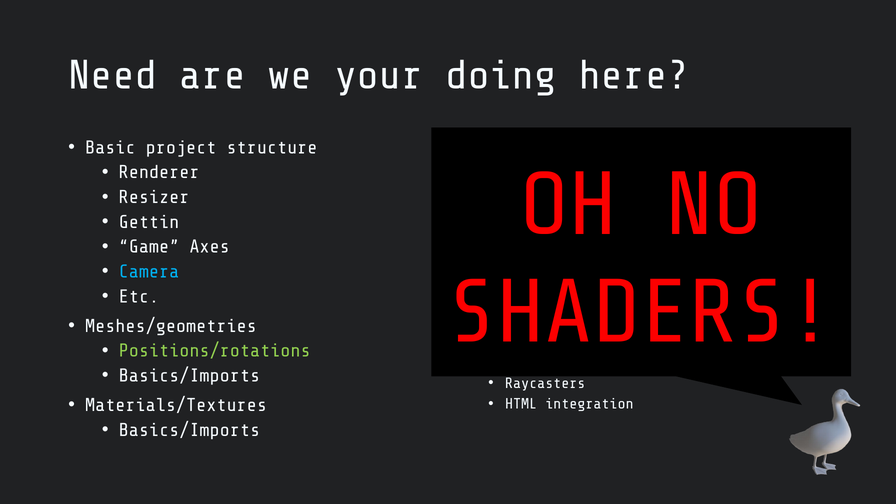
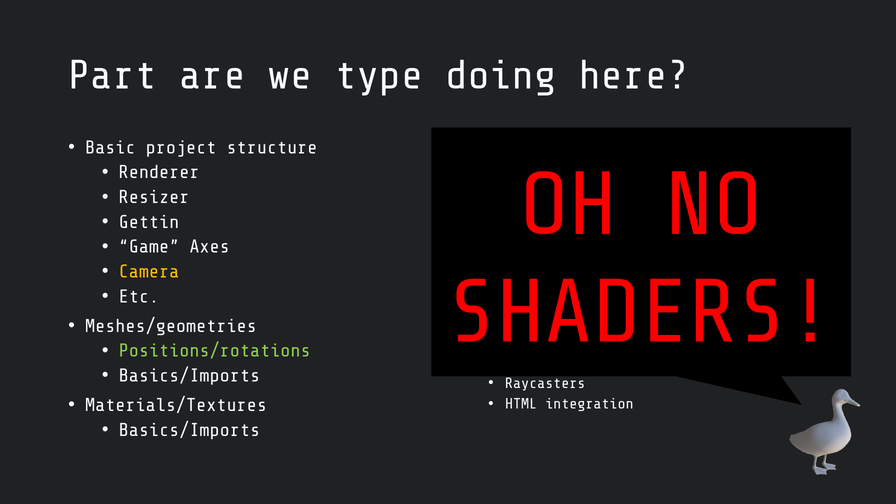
Need: Need -> Part (113, 75)
your: your -> type (379, 75)
Camera colour: light blue -> yellow (149, 272)
